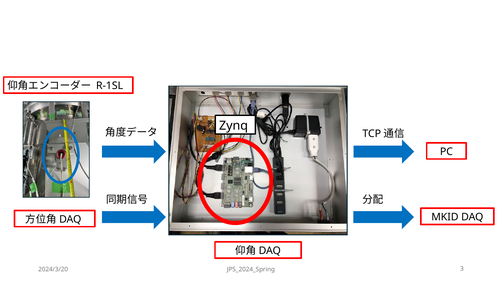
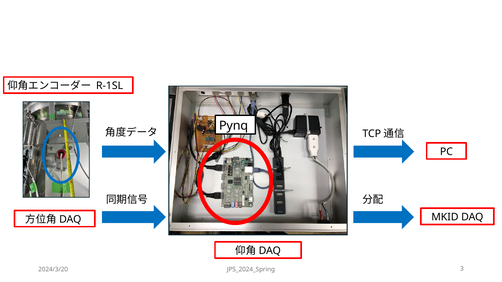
Zynq: Zynq -> Pynq (234, 126)
